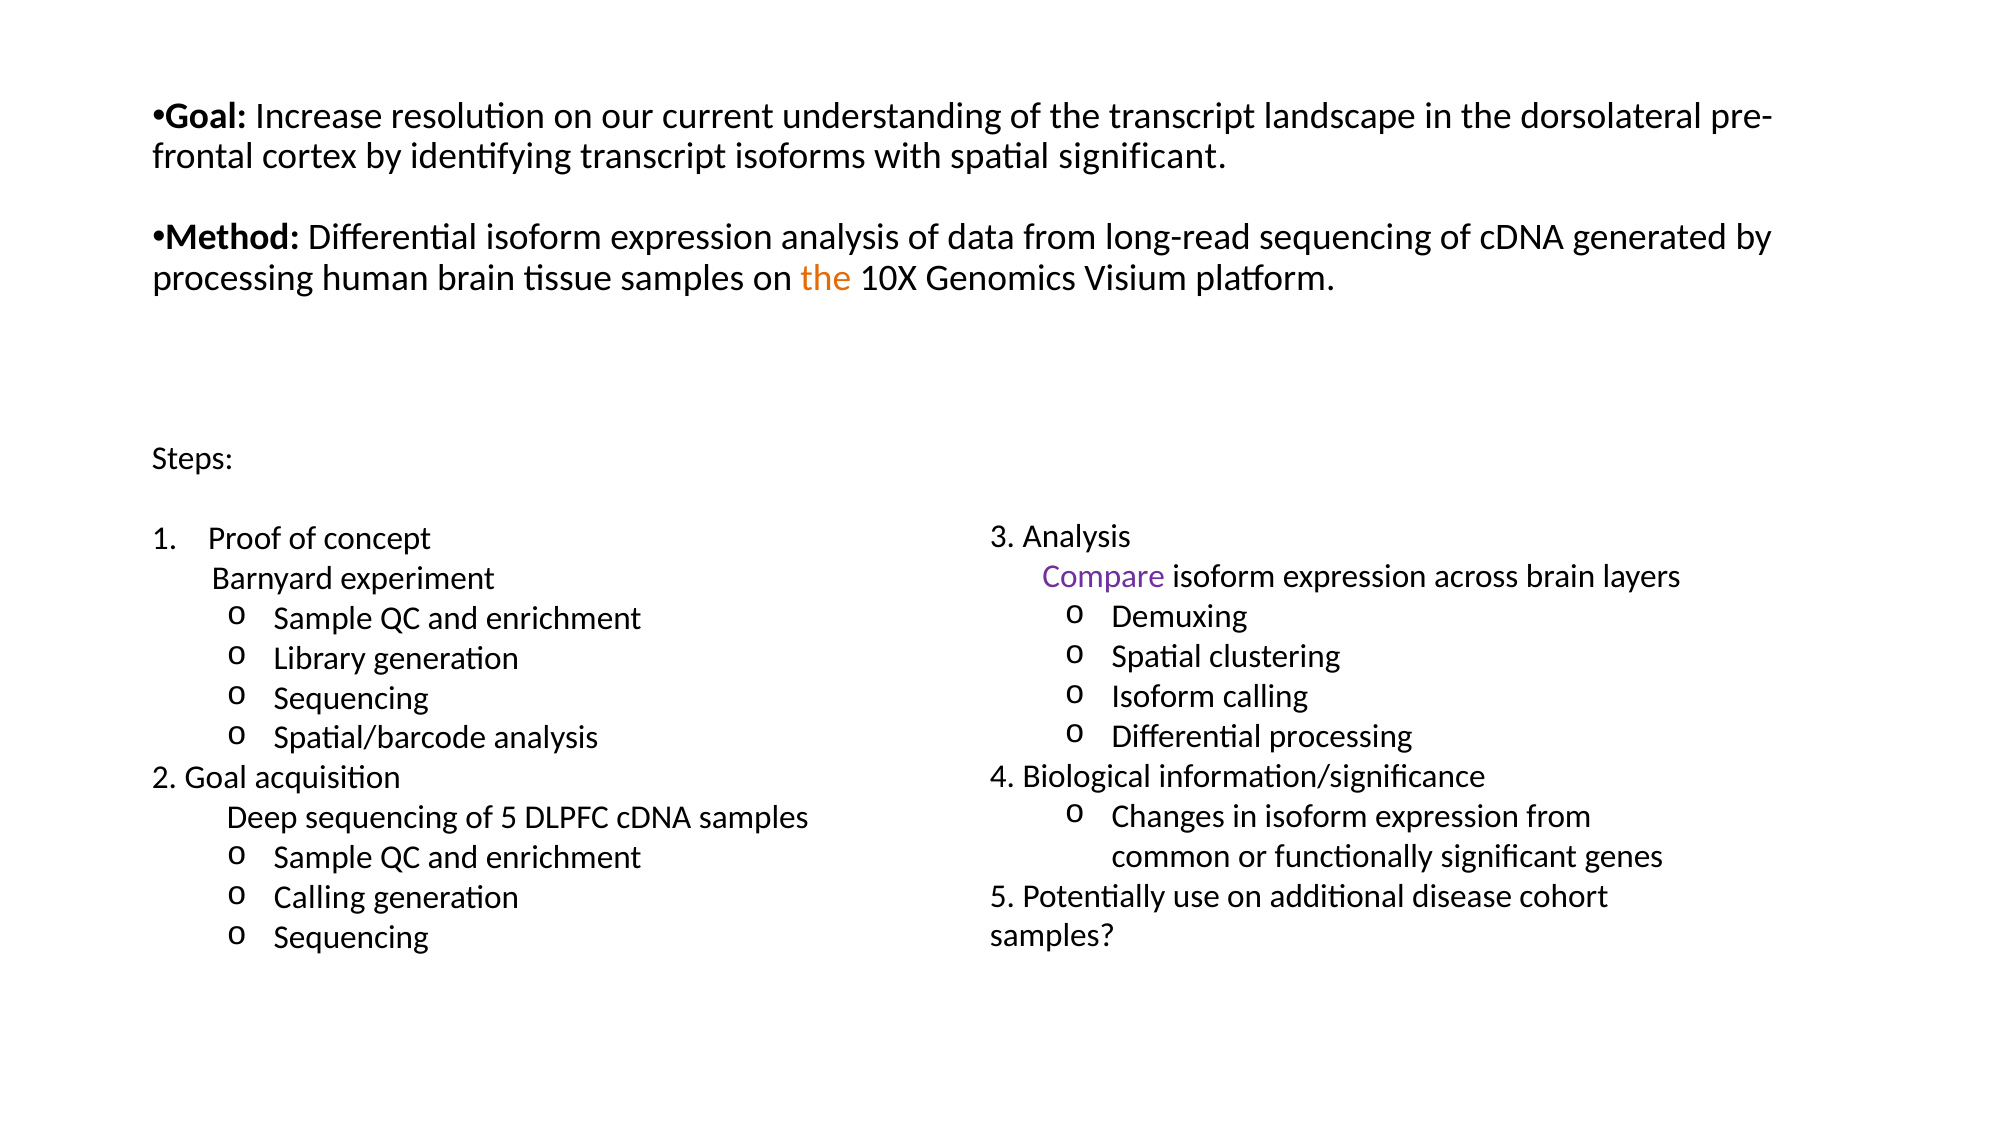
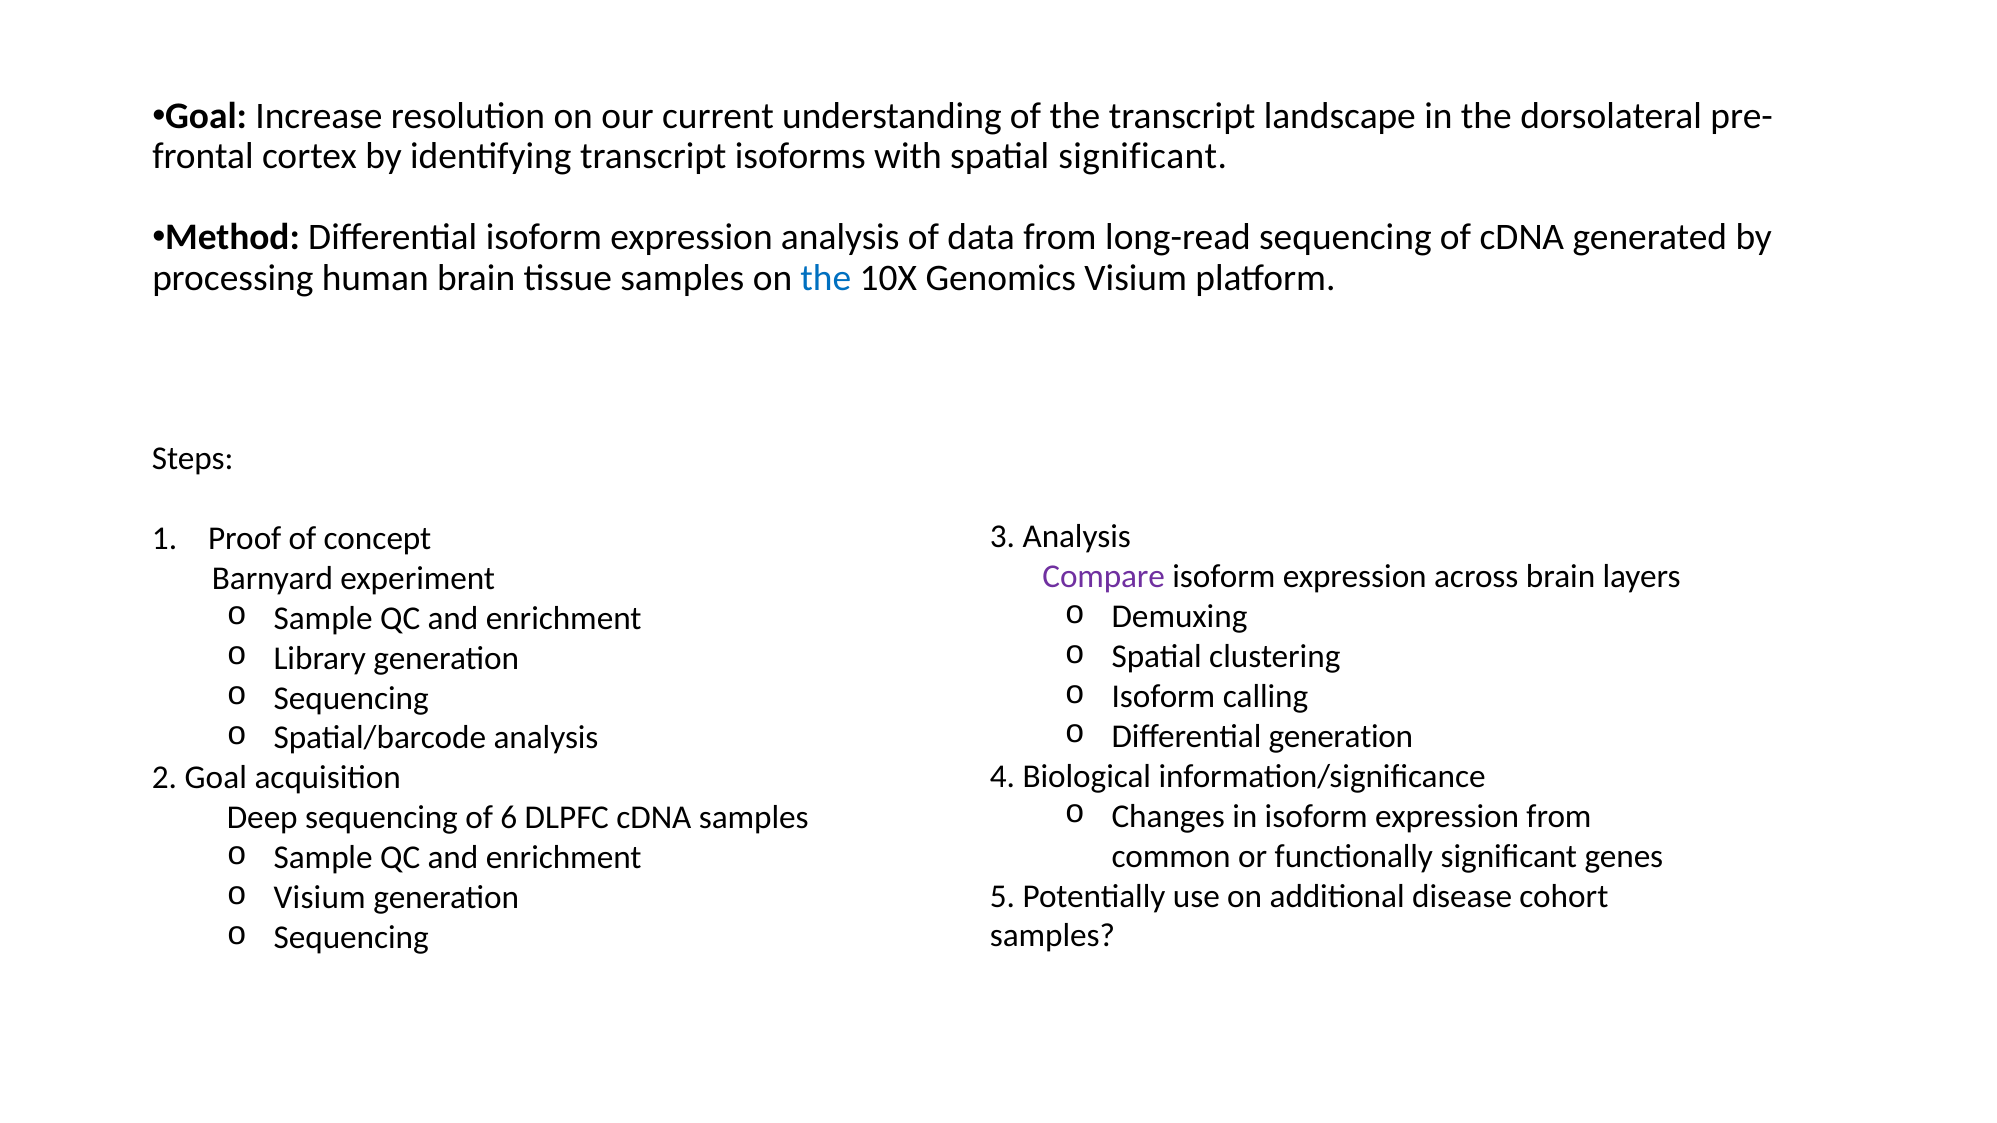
the colour: orange -> blue (826, 278)
Differential processing: processing -> generation (1341, 737)
of 5: 5 -> 6 (509, 818)
Calling: Calling -> Visium (320, 898)
